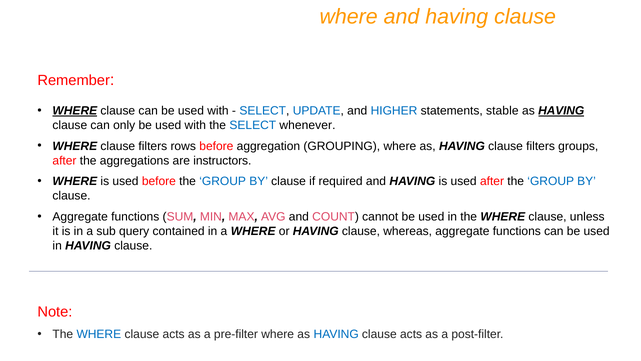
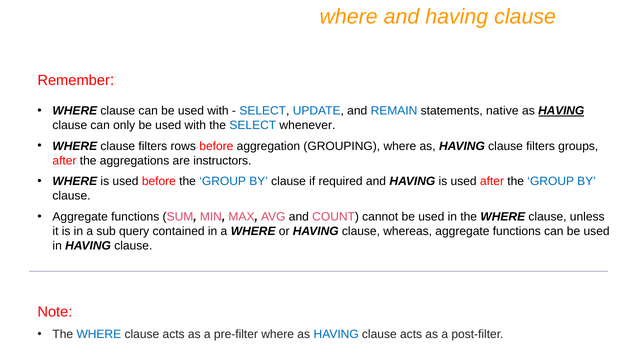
WHERE underline: present -> none (75, 111)
HIGHER: HIGHER -> REMAIN (394, 111)
stable: stable -> native (502, 111)
